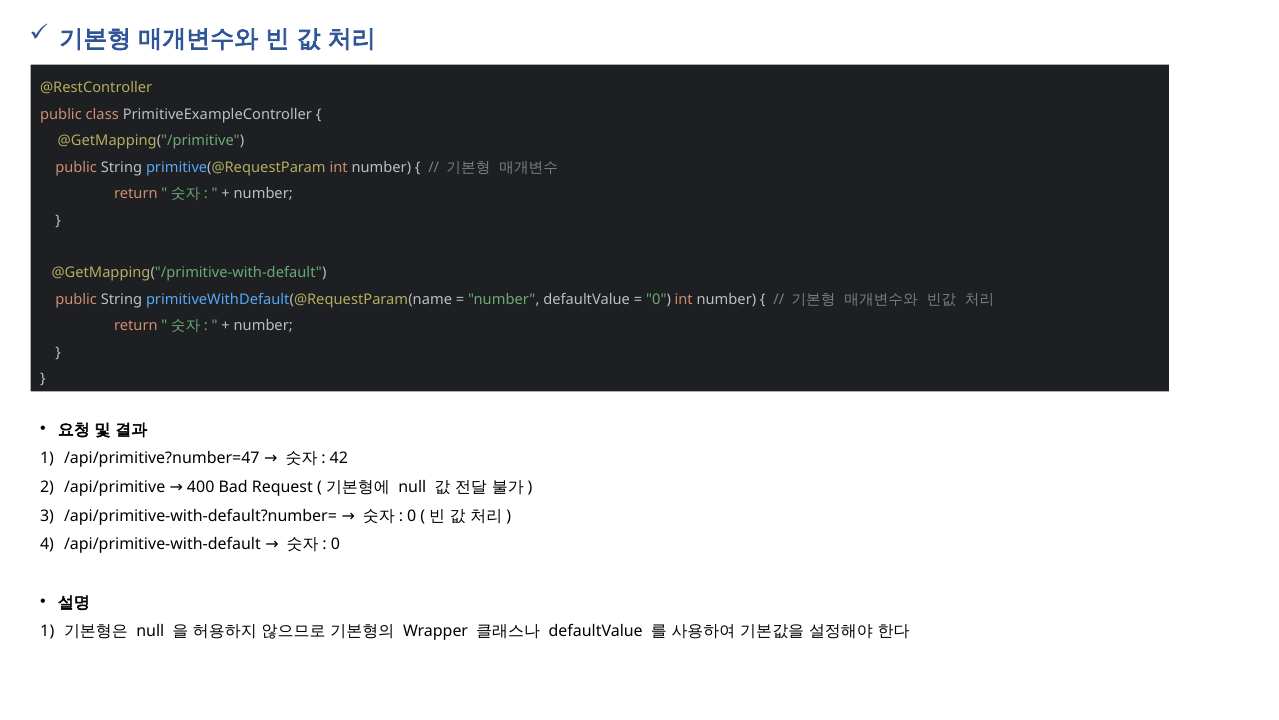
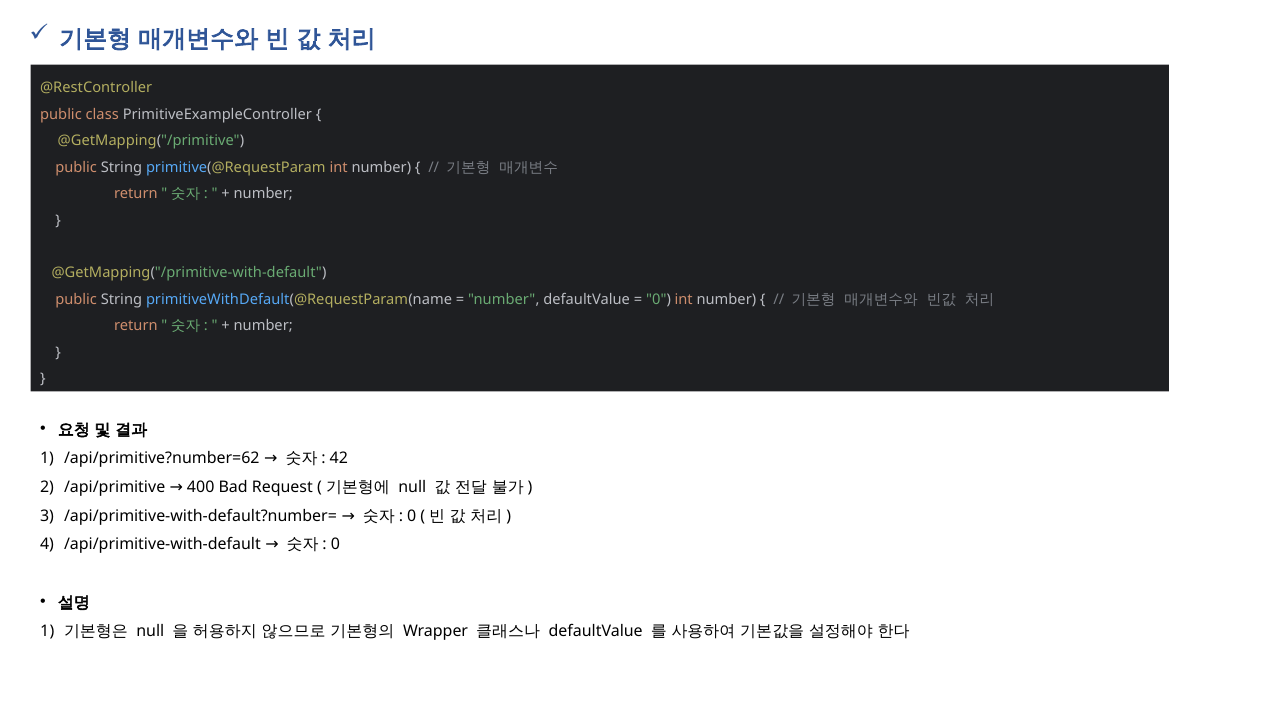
/api/primitive?number=47: /api/primitive?number=47 -> /api/primitive?number=62 (162, 458)
